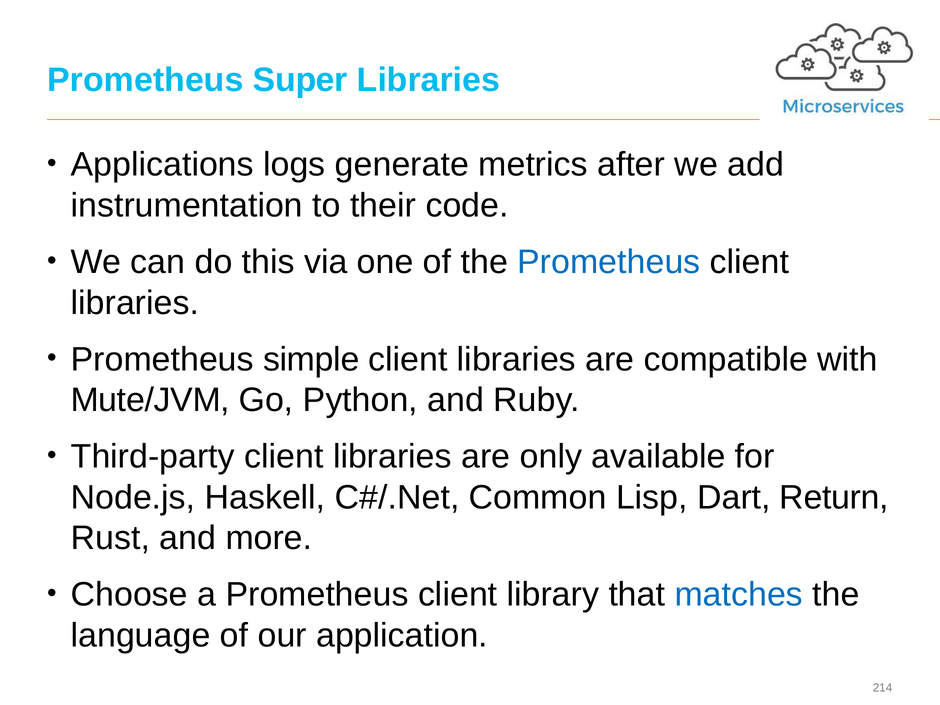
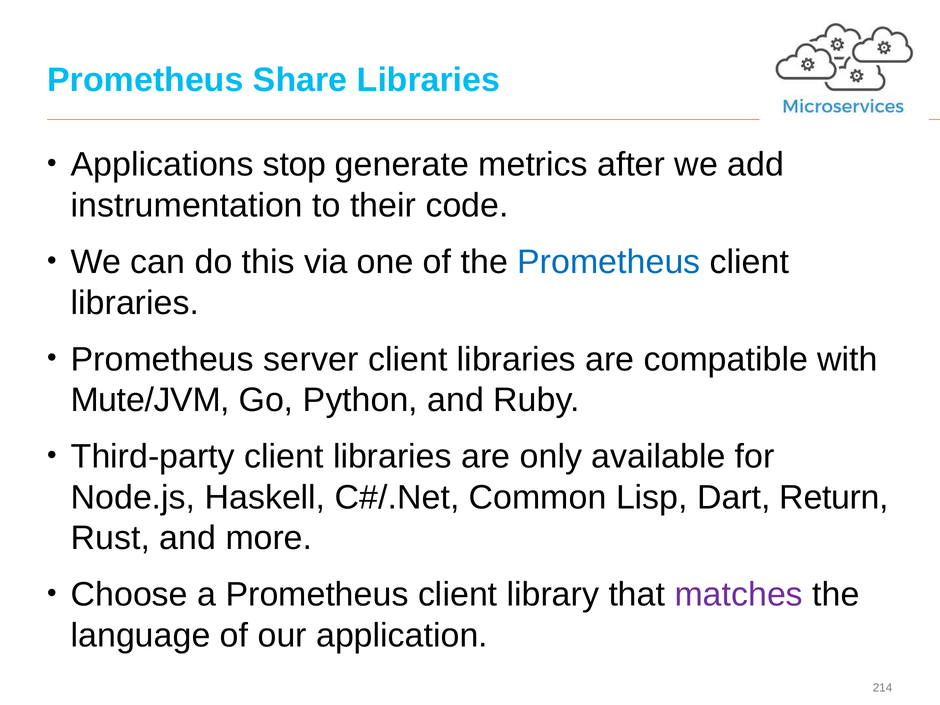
Super: Super -> Share (300, 80)
logs: logs -> stop (295, 165)
simple: simple -> server (311, 359)
matches colour: blue -> purple (739, 595)
